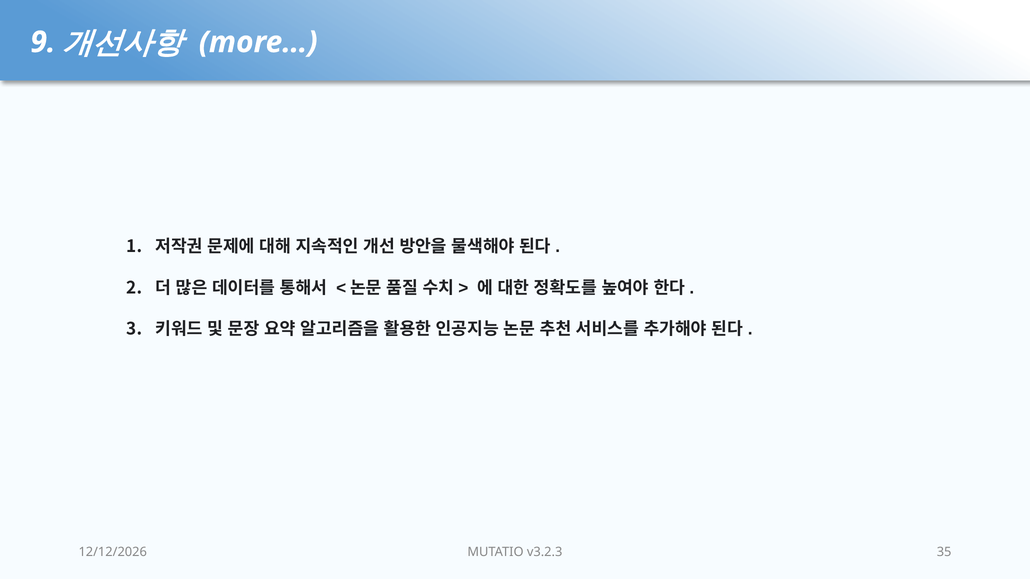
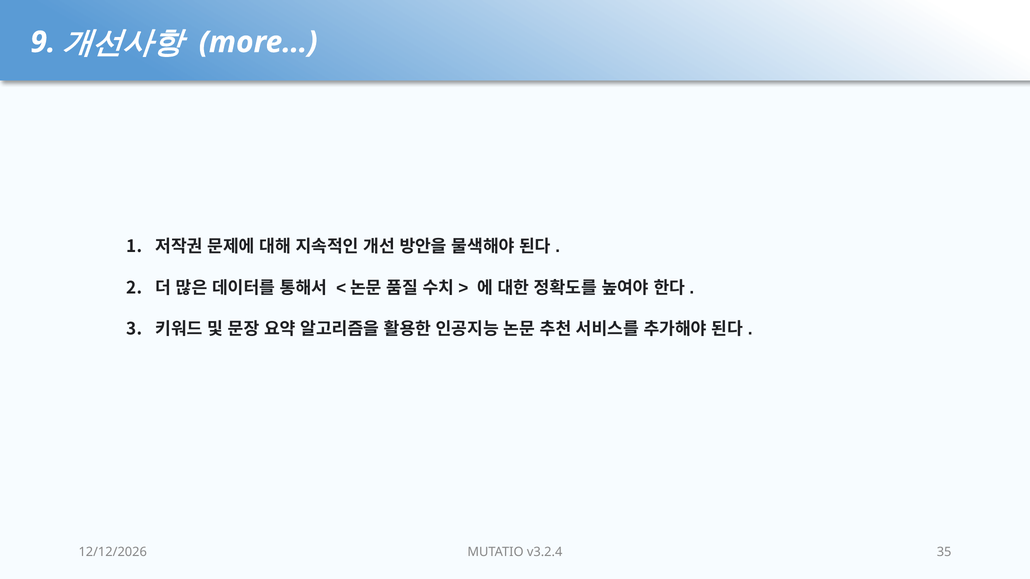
v3.2.3: v3.2.3 -> v3.2.4 (545, 552)
